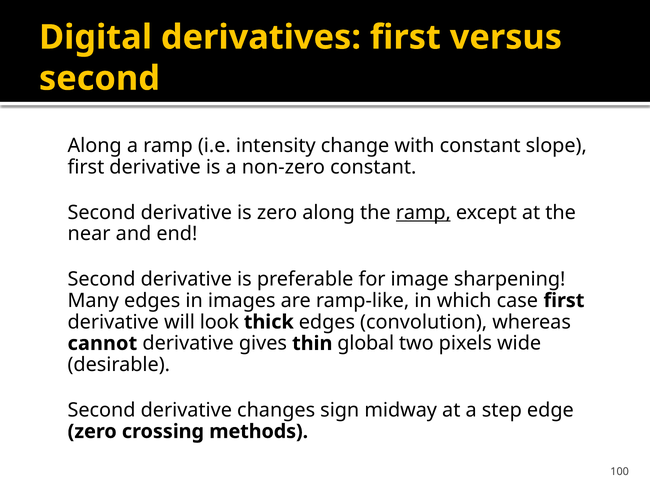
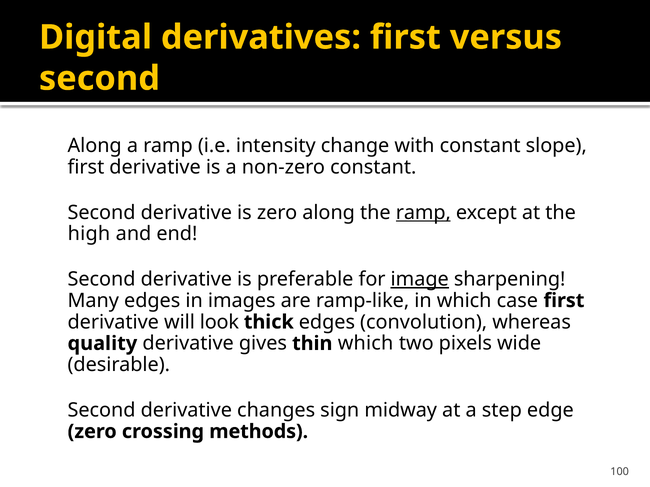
near: near -> high (89, 234)
image underline: none -> present (420, 279)
cannot: cannot -> quality (102, 344)
thin global: global -> which (366, 344)
